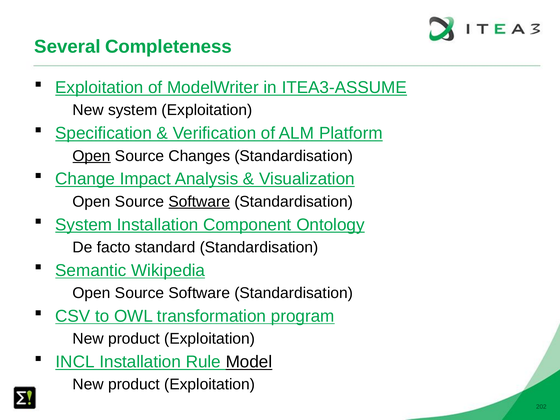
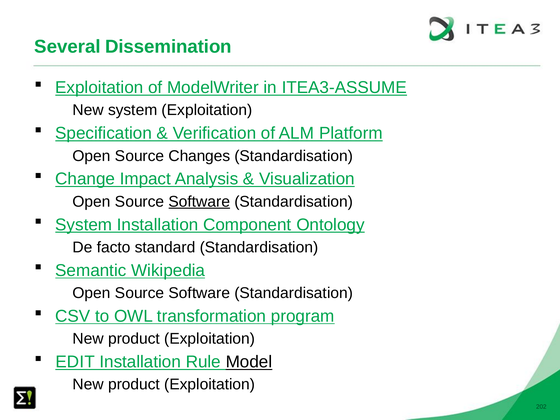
Completeness: Completeness -> Dissemination (168, 47)
Open underline: present -> none (92, 156)
INCL: INCL -> EDIT (75, 362)
